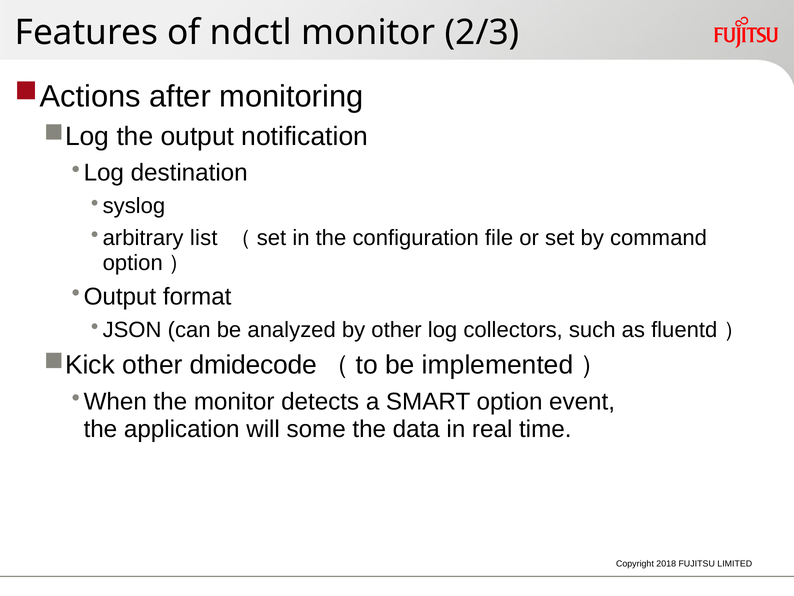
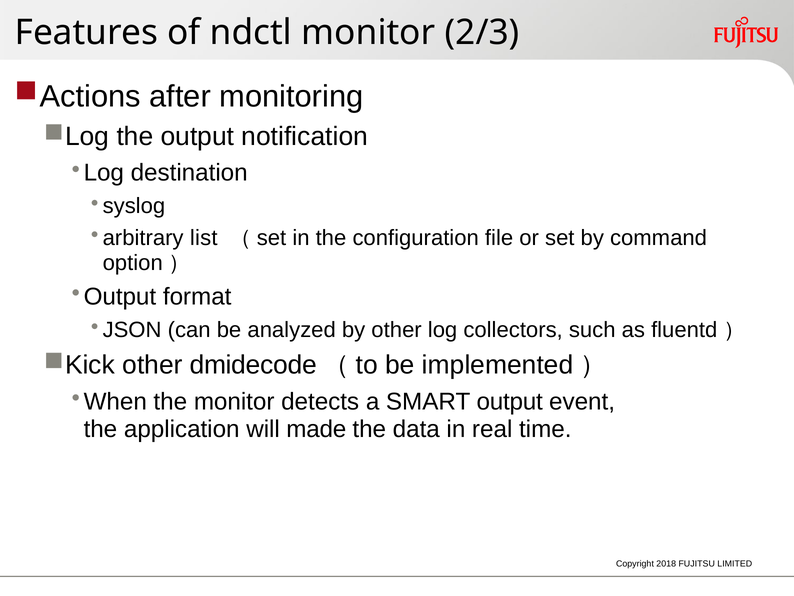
SMART option: option -> output (510, 401)
some: some -> made (316, 429)
